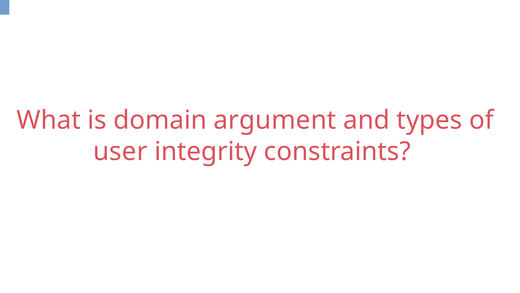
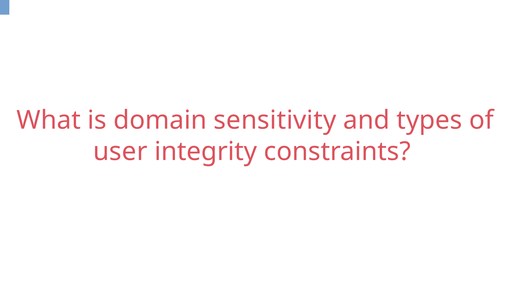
argument: argument -> sensitivity (275, 120)
